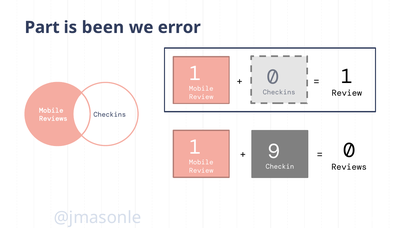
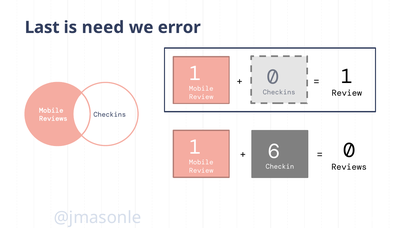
Part: Part -> Last (42, 27)
been: been -> need (103, 27)
9: 9 -> 6 (274, 152)
